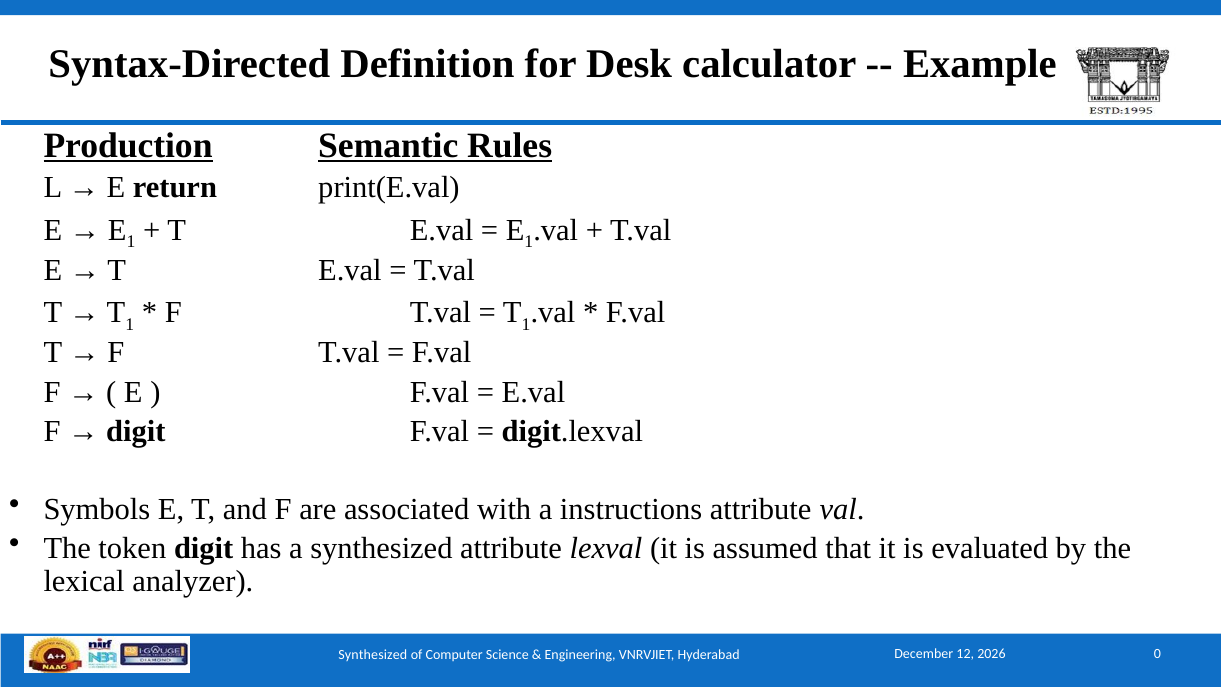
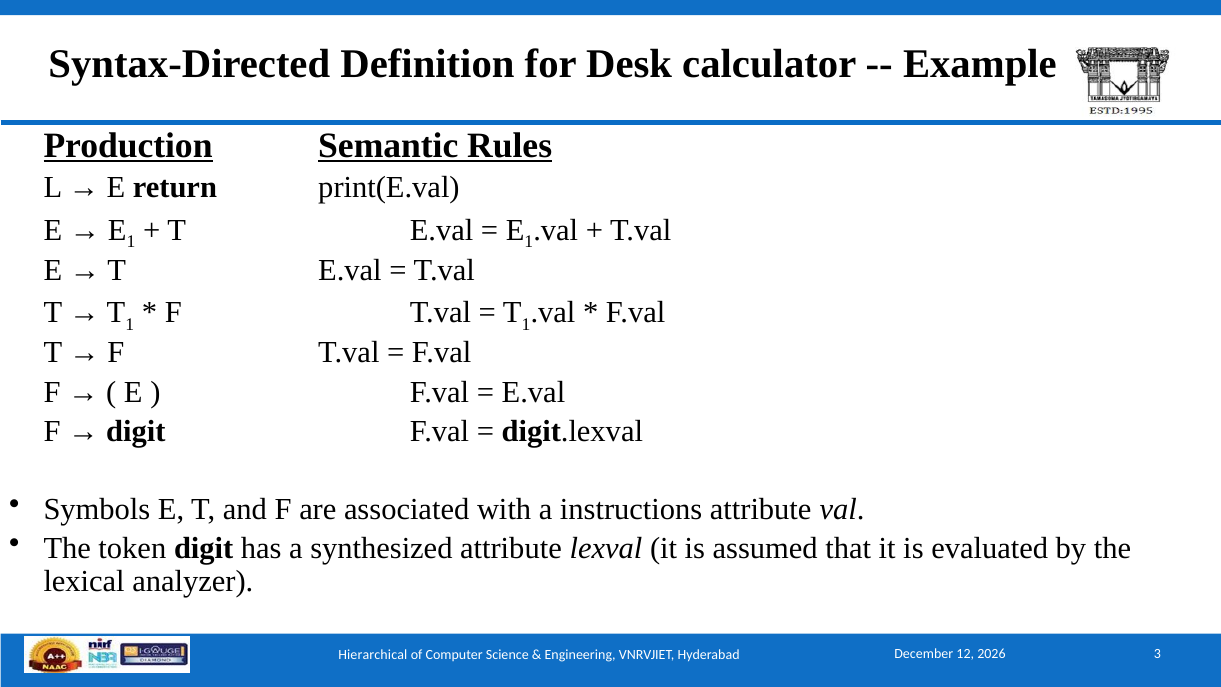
Synthesized: Synthesized -> Hierarchical (373, 655)
0: 0 -> 3 (1157, 654)
